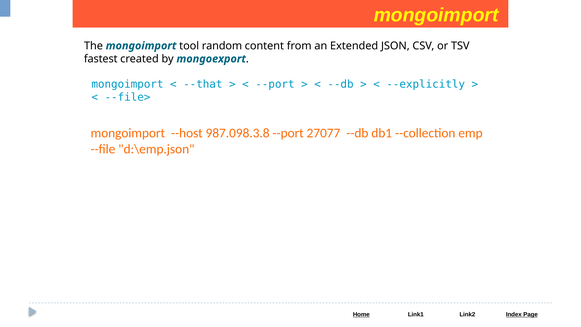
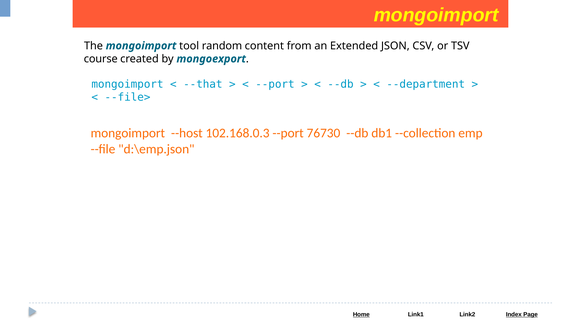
fastest: fastest -> course (101, 59)
--explicitly: --explicitly -> --department (426, 84)
987.098.3.8: 987.098.3.8 -> 102.168.0.3 (238, 133)
27077: 27077 -> 76730 (323, 133)
